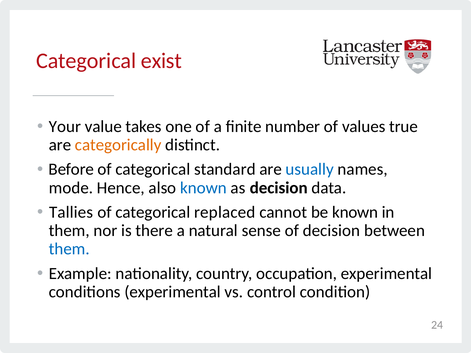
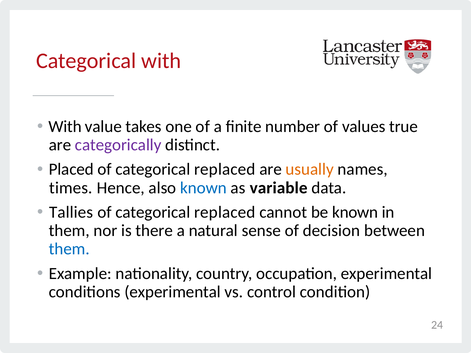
Categorical exist: exist -> with (161, 61)
Your: Your -> With (65, 127)
categorically colour: orange -> purple (118, 145)
Before: Before -> Placed (71, 170)
standard: standard -> replaced (225, 170)
usually colour: blue -> orange (310, 170)
mode: mode -> times (71, 188)
as decision: decision -> variable (279, 188)
